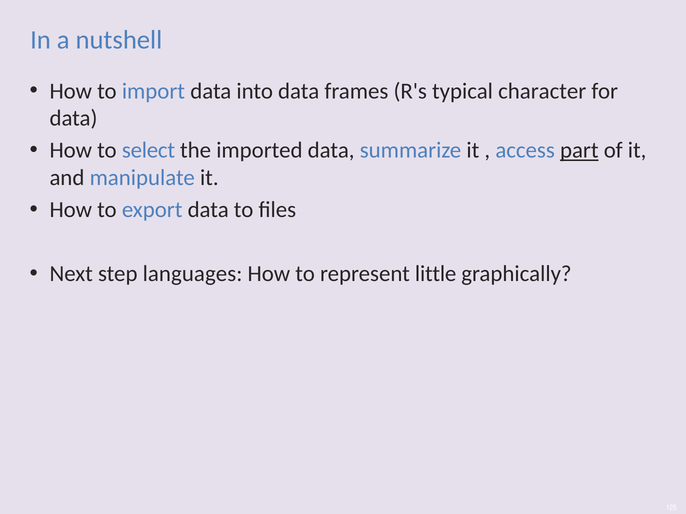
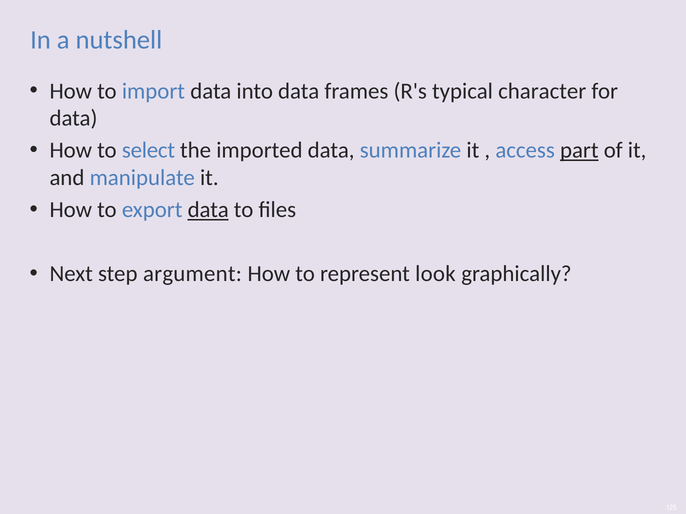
data underline: none -> present (208, 210)
languages: languages -> argument (192, 274)
little: little -> look (435, 274)
